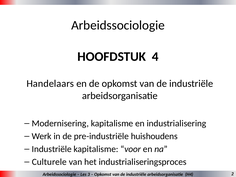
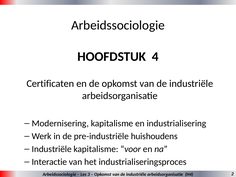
Handelaars: Handelaars -> Certificaten (50, 83)
Culturele: Culturele -> Interactie (49, 162)
